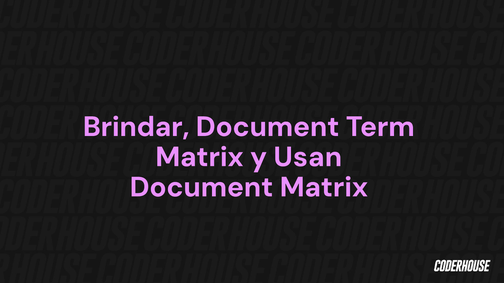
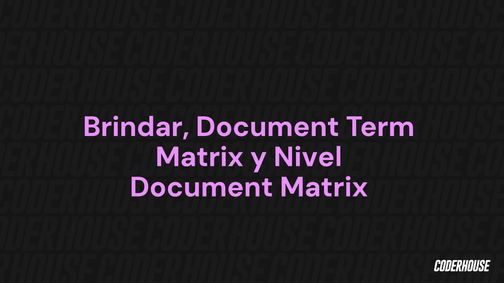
Usan: Usan -> Nivel (308, 157)
